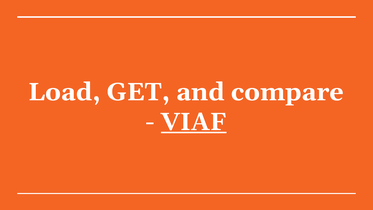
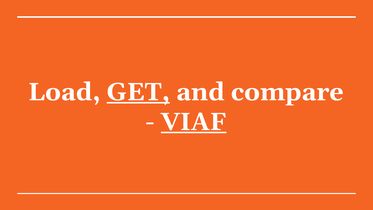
GET underline: none -> present (138, 92)
